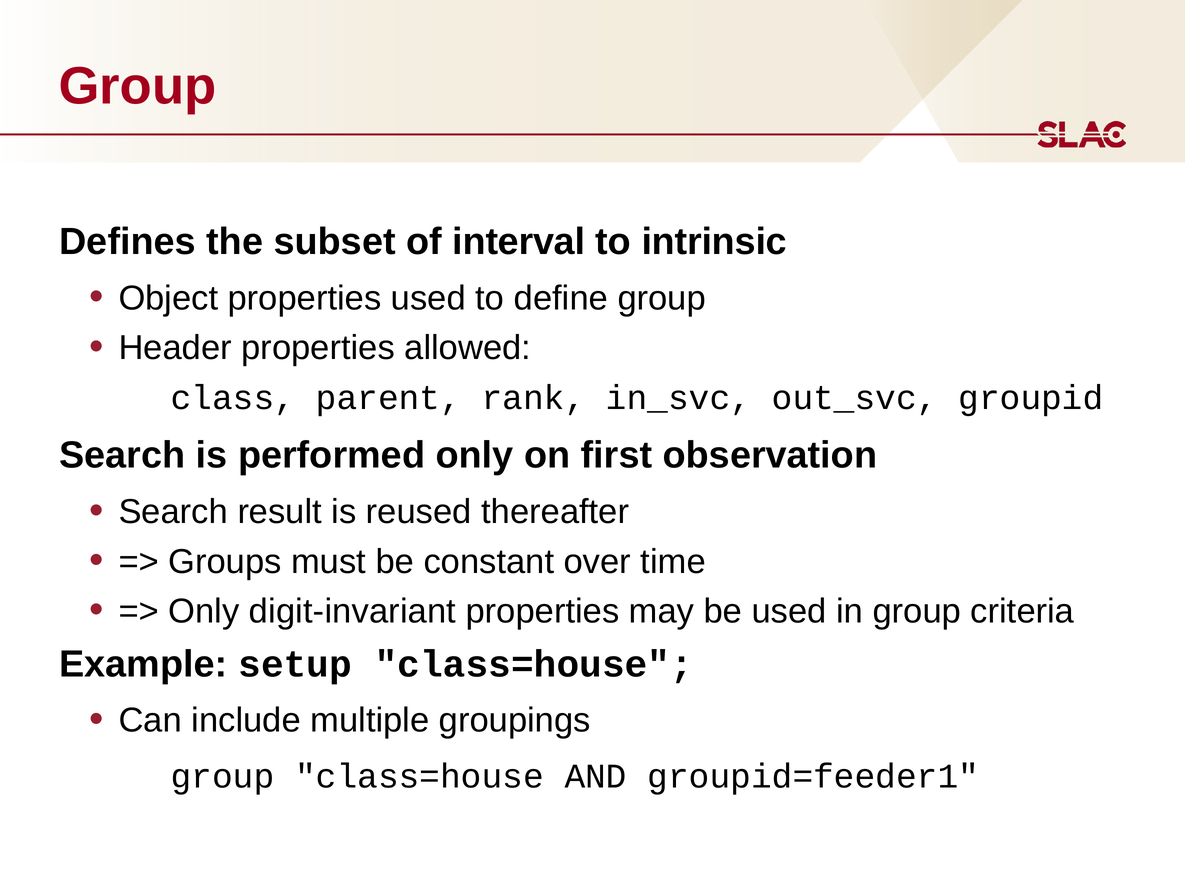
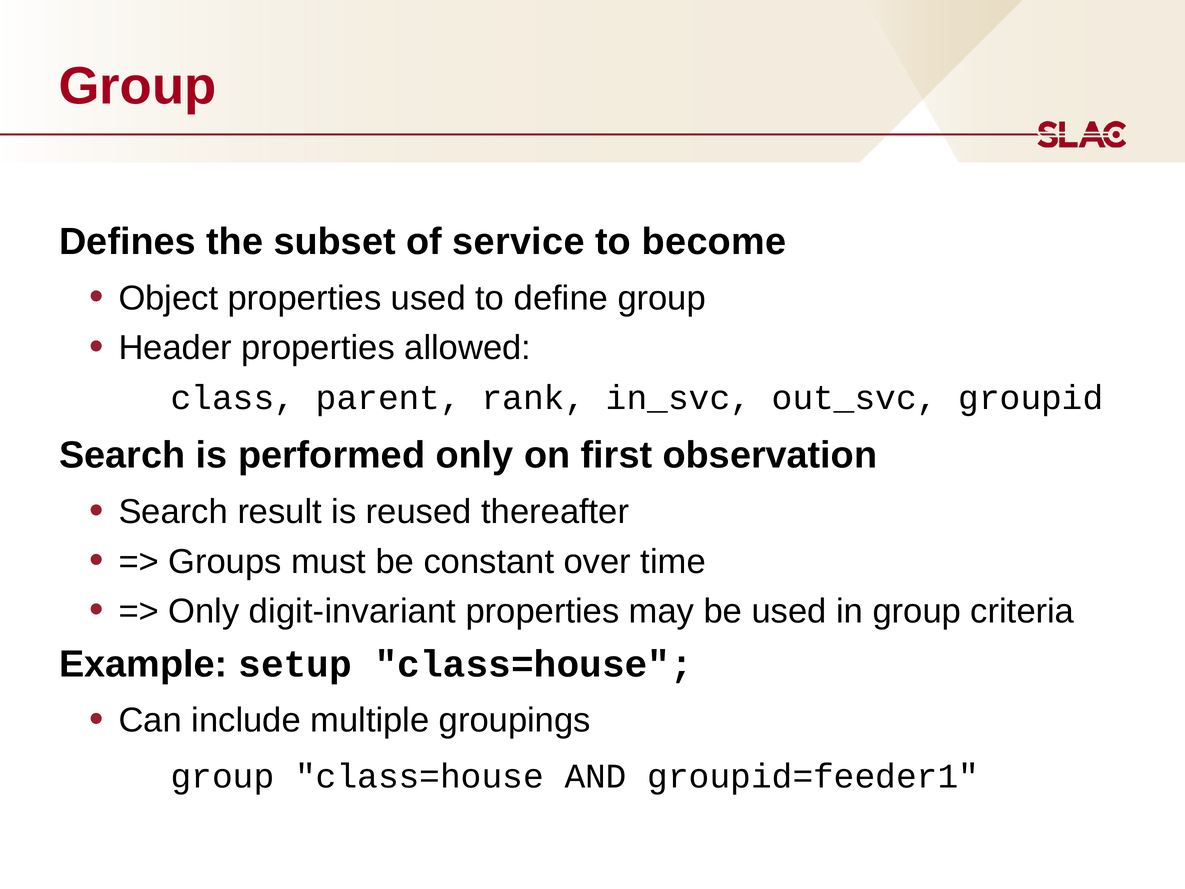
interval: interval -> service (519, 242)
intrinsic: intrinsic -> become (714, 242)
